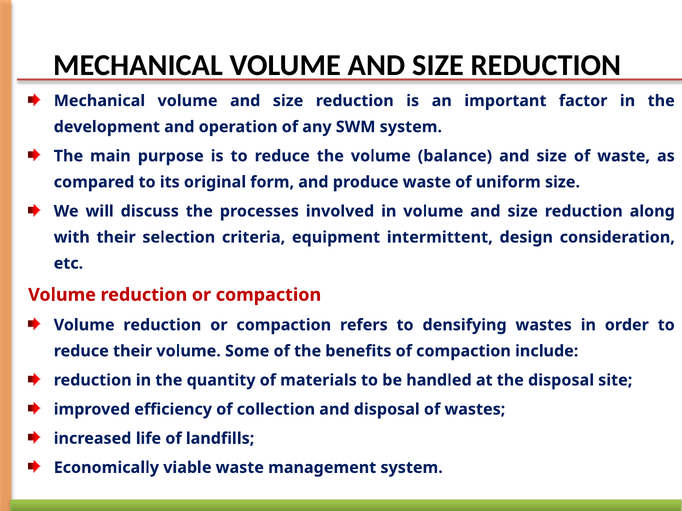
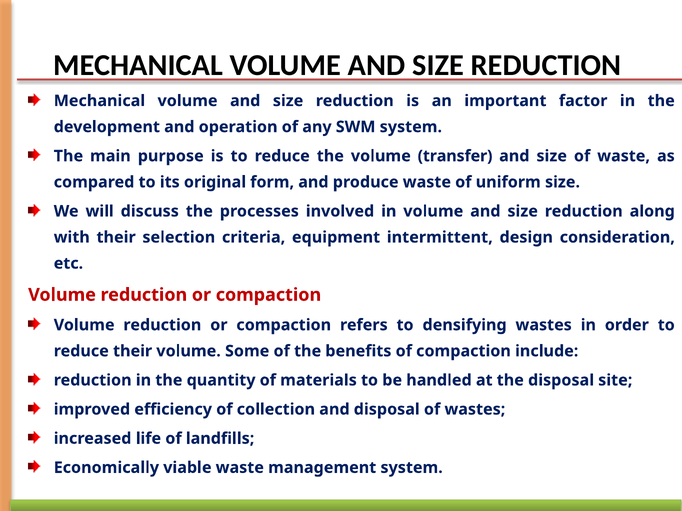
balance: balance -> transfer (455, 156)
